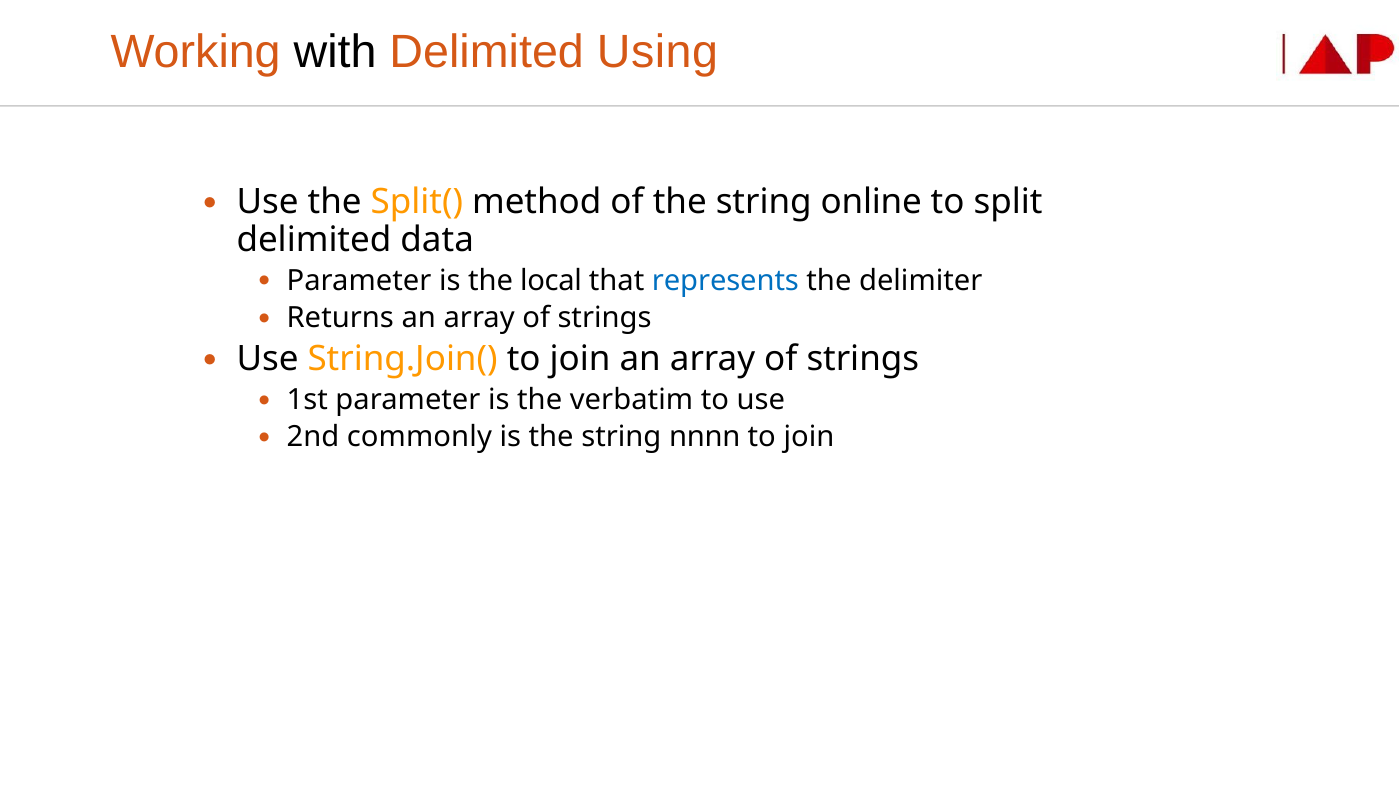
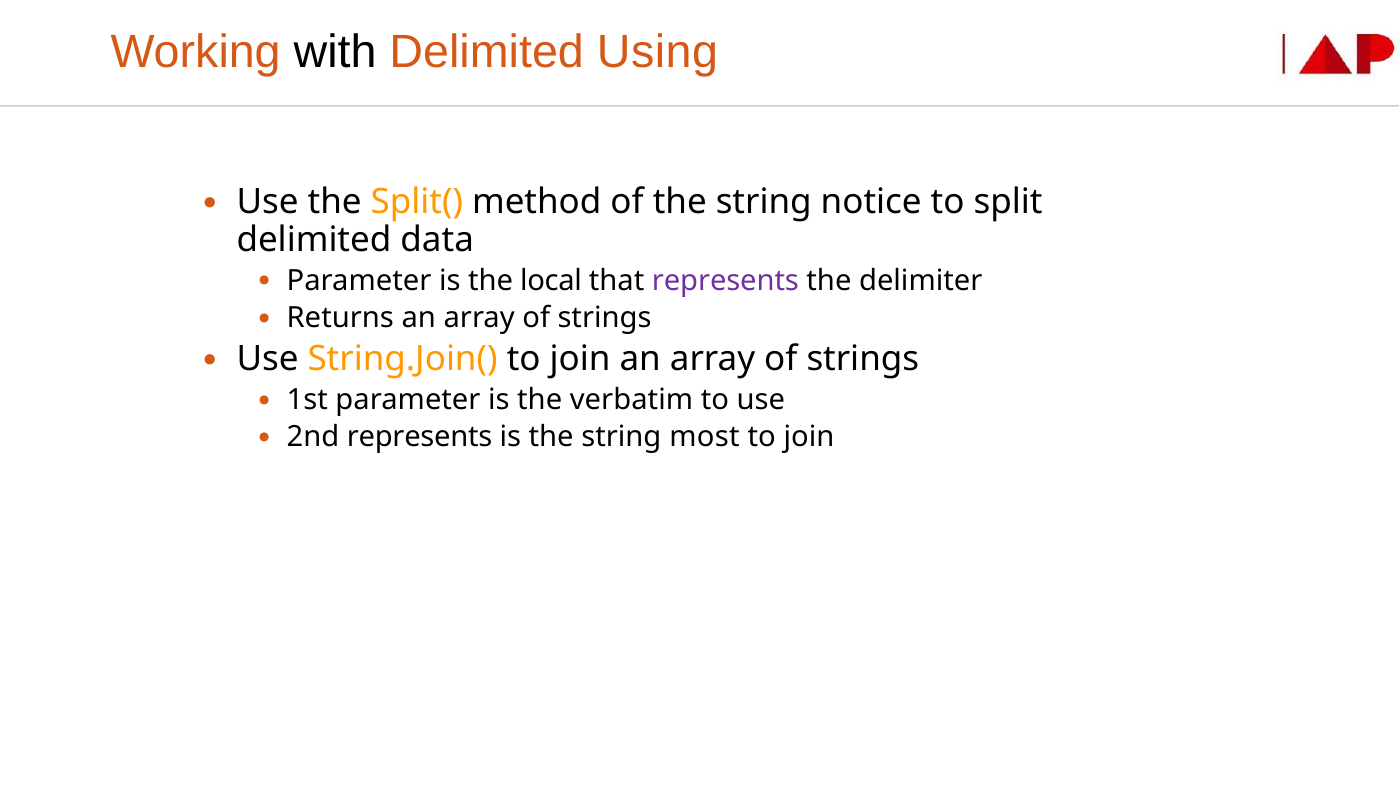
online: online -> notice (871, 202)
represents colour: blue -> purple (725, 281)
2nd commonly: commonly -> represents (420, 437)
nnnn: nnnn -> most (704, 437)
